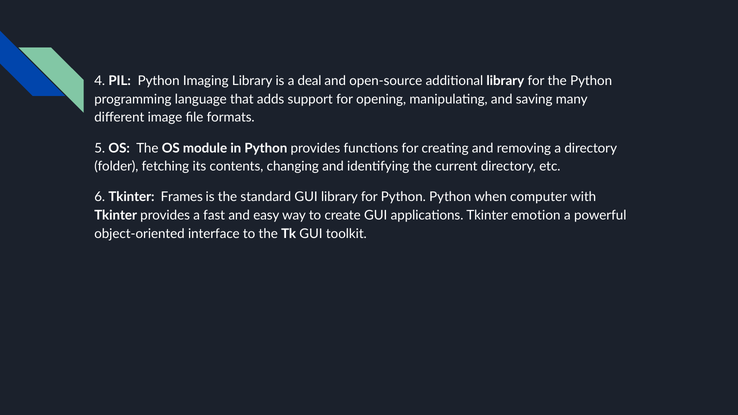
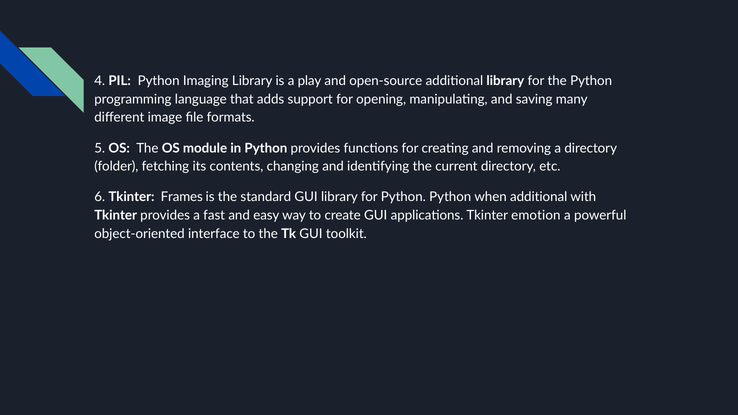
deal: deal -> play (309, 81)
when computer: computer -> additional (539, 197)
